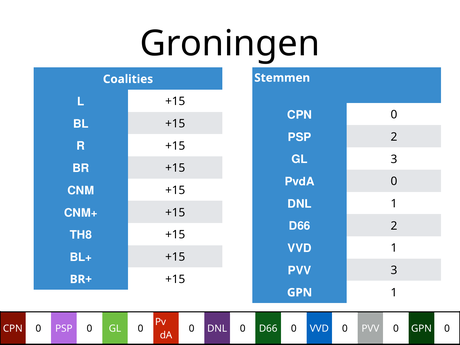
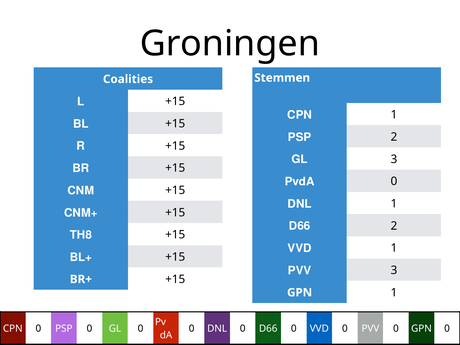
0: 0 -> 1 (394, 115)
